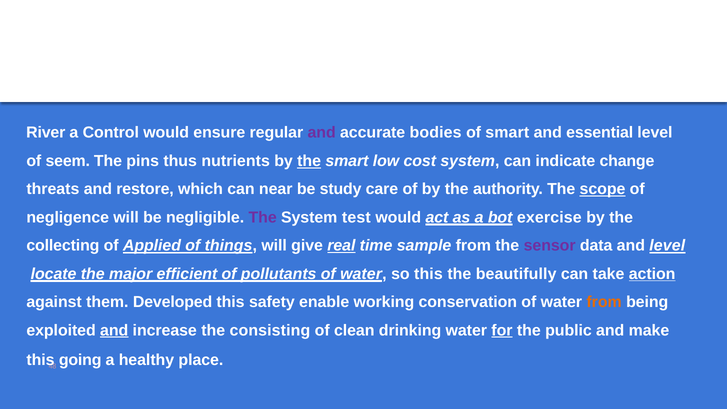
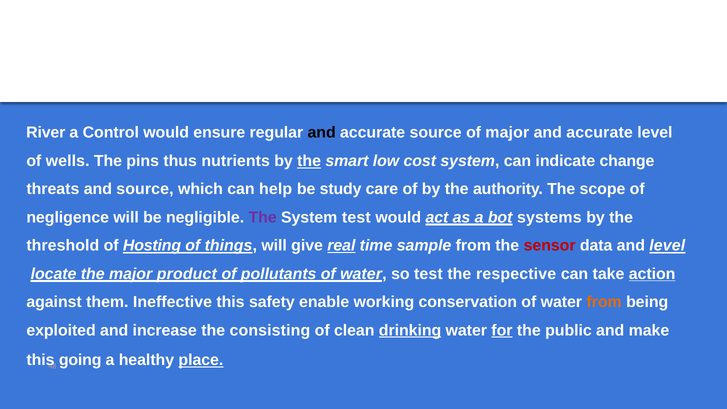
and colour: purple -> black (322, 133)
accurate bodies: bodies -> source (436, 133)
of smart: smart -> major (507, 133)
essential: essential -> accurate (600, 133)
seem: seem -> wells (68, 161)
and restore: restore -> source (145, 189)
near: near -> help (276, 189)
scope underline: present -> none (602, 189)
exercise: exercise -> systems (549, 217)
collecting: collecting -> threshold (63, 246)
Applied: Applied -> Hosting (152, 246)
sensor colour: purple -> red (550, 246)
efficient: efficient -> product (187, 274)
so this: this -> test (428, 274)
beautifully: beautifully -> respective (516, 274)
Developed: Developed -> Ineffective (172, 302)
and underline: present -> none (114, 330)
drinking underline: none -> present (410, 330)
place underline: none -> present (201, 360)
